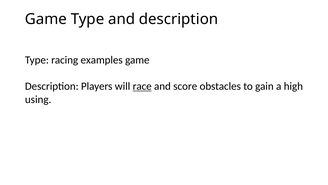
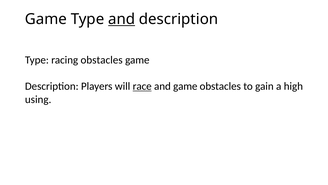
and underline: none -> present (122, 19)
racing examples: examples -> obstacles (102, 60)
and score: score -> game (185, 86)
